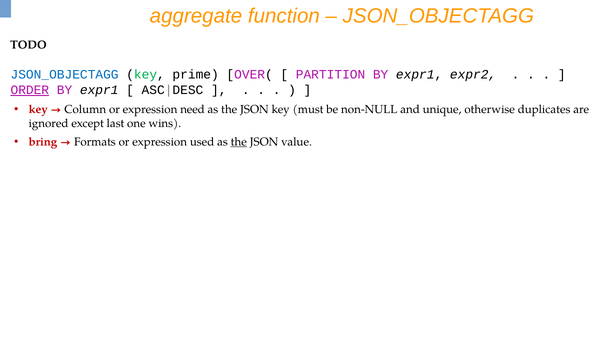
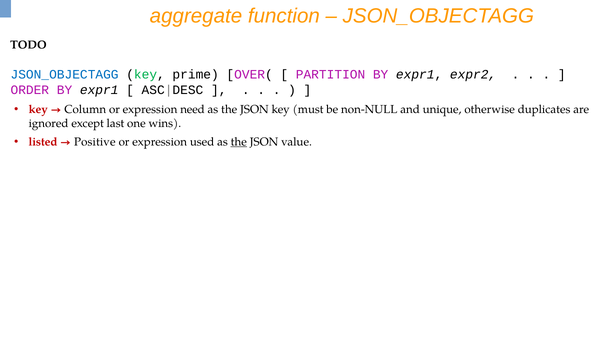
ORDER underline: present -> none (30, 90)
bring: bring -> listed (43, 142)
Formats: Formats -> Positive (95, 142)
